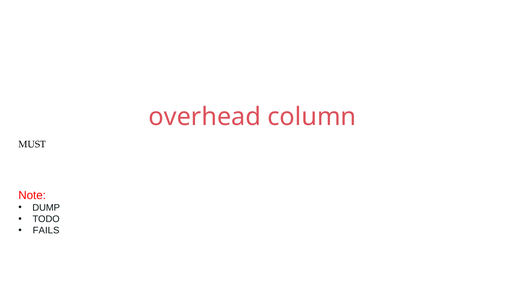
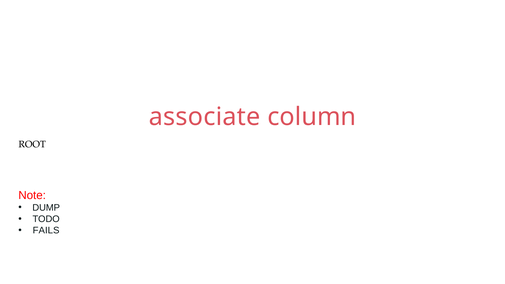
overhead: overhead -> associate (205, 117)
MUST: MUST -> ROOT (32, 144)
